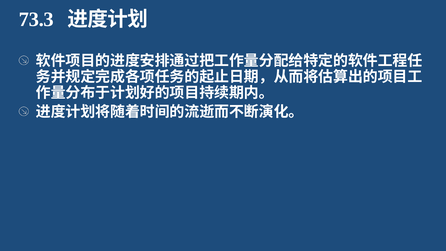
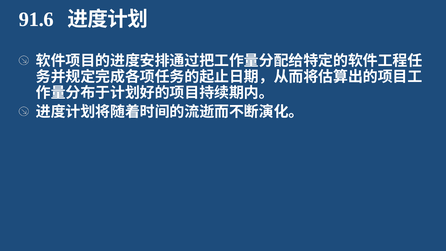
73.3: 73.3 -> 91.6 (36, 19)
